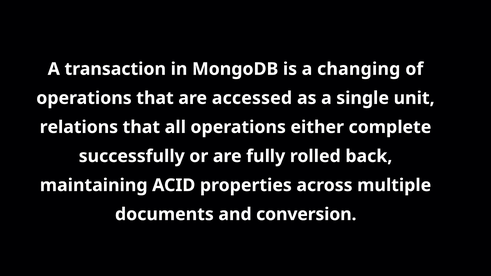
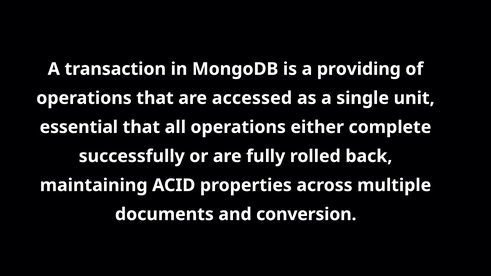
changing: changing -> providing (359, 69)
relations: relations -> essential (79, 127)
